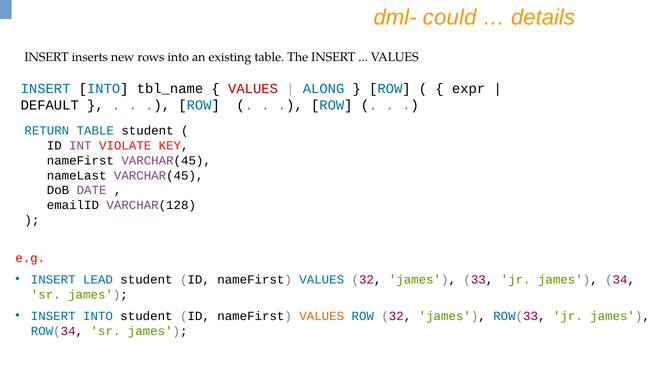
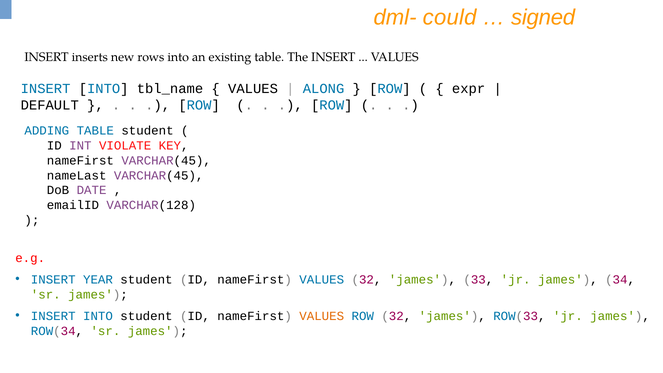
details: details -> signed (543, 17)
VALUES colour: red -> black (253, 89)
RETURN: RETURN -> ADDING (47, 131)
LEAD: LEAD -> YEAR (98, 279)
